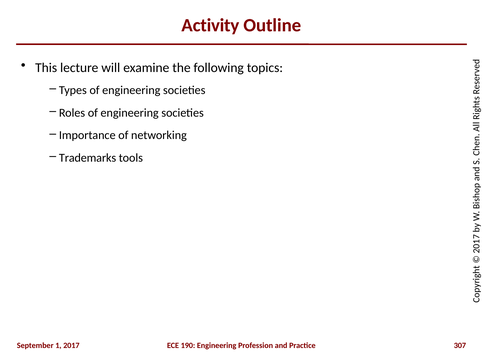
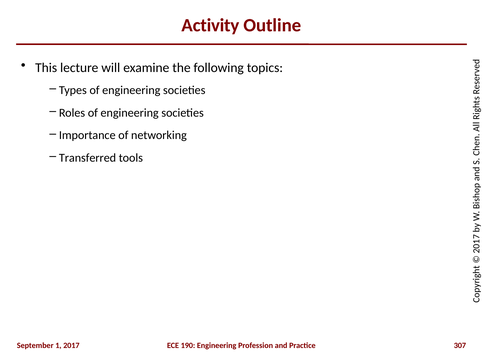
Trademarks: Trademarks -> Transferred (88, 158)
